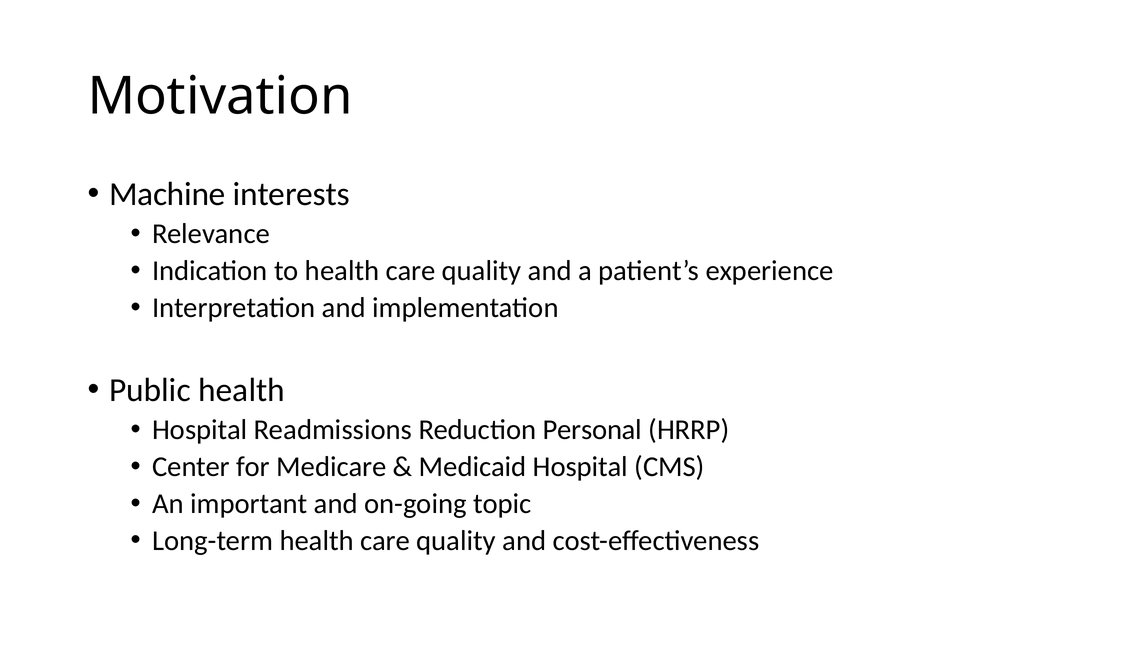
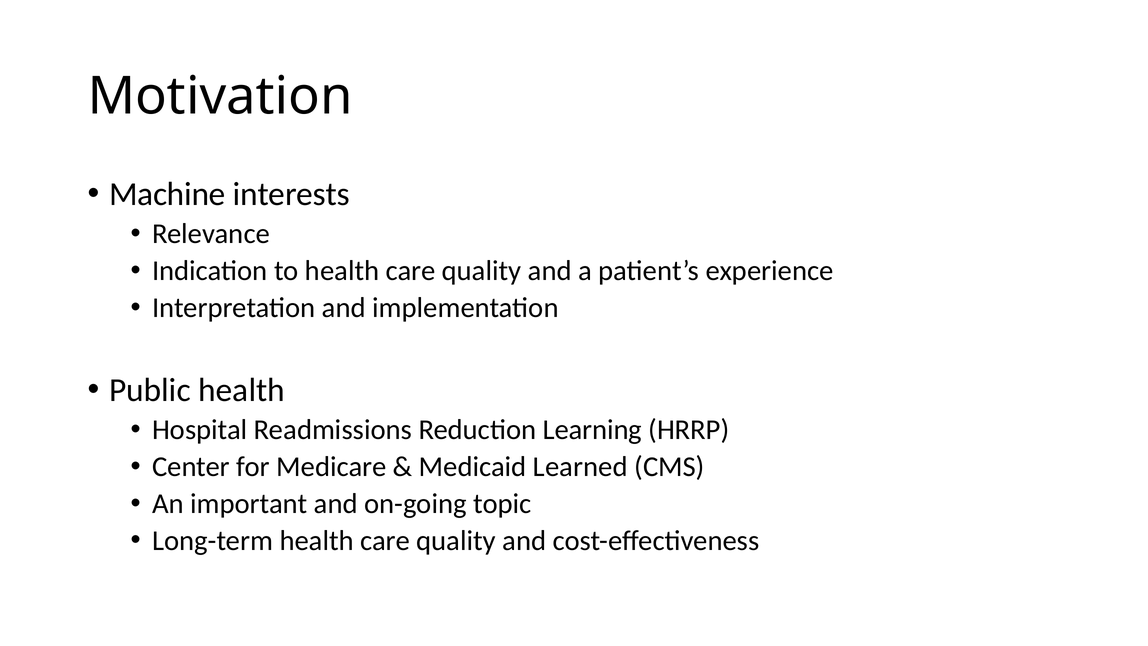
Personal: Personal -> Learning (592, 430)
Medicaid Hospital: Hospital -> Learned (580, 467)
